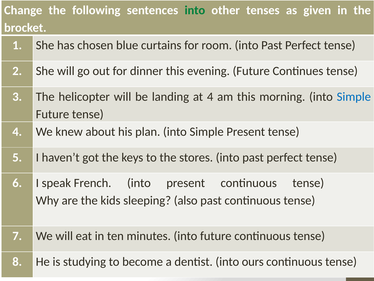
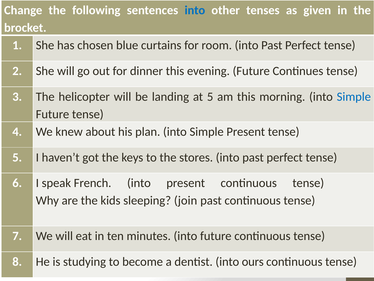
into colour: green -> blue (195, 10)
at 4: 4 -> 5 (210, 96)
also: also -> join (186, 200)
